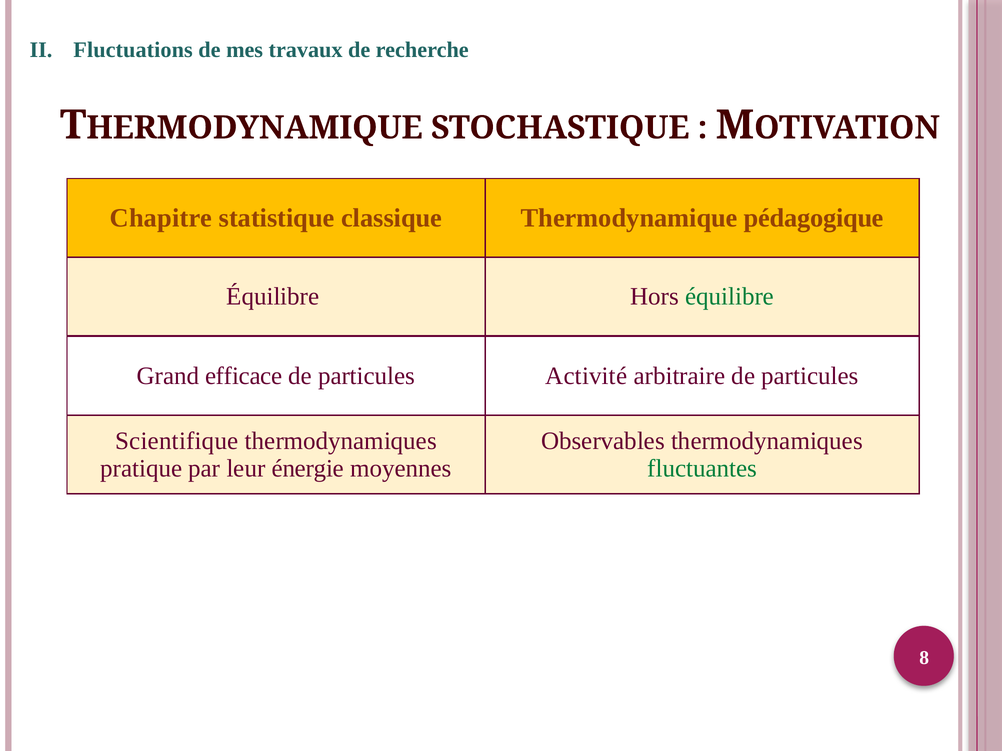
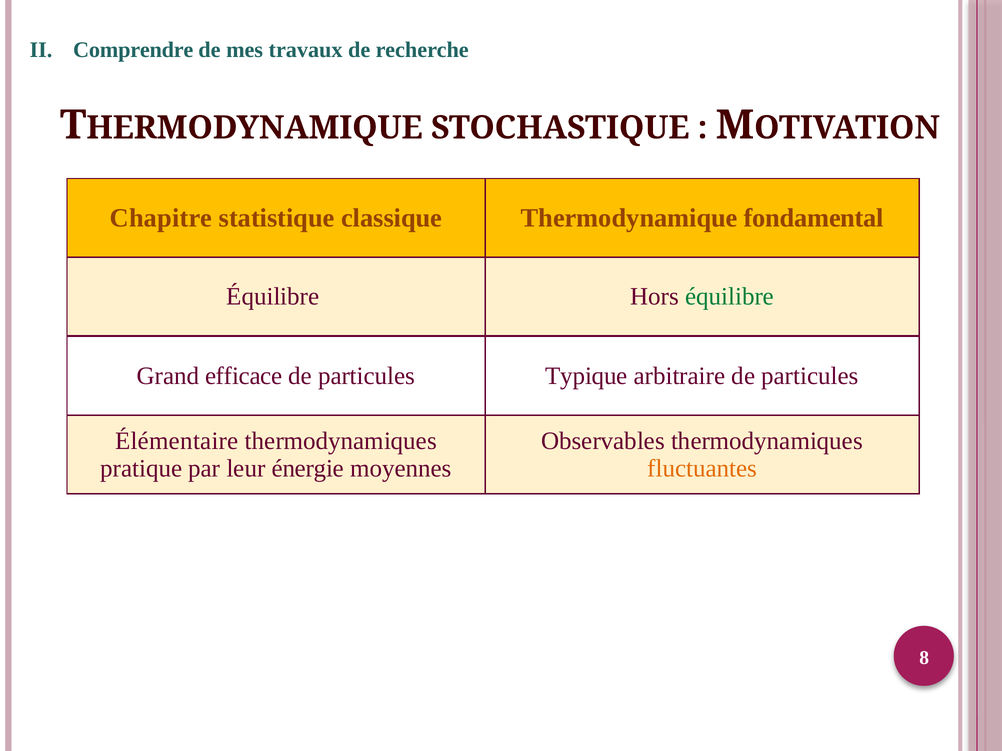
Fluctuations: Fluctuations -> Comprendre (133, 50)
pédagogique: pédagogique -> fondamental (814, 218)
Activité: Activité -> Typique (586, 376)
Scientifique: Scientifique -> Élémentaire (177, 441)
fluctuantes colour: green -> orange (702, 469)
